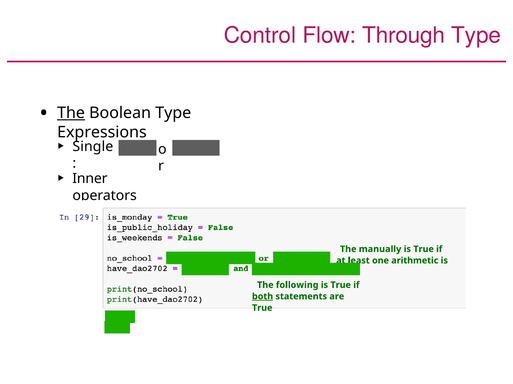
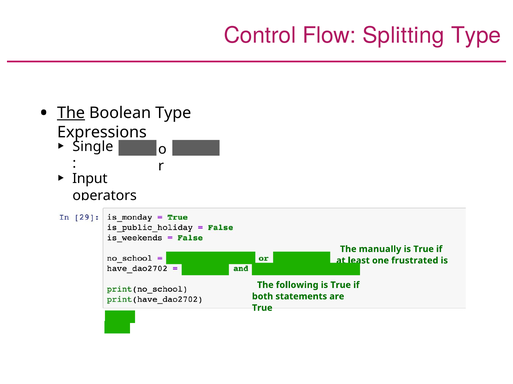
Through: Through -> Splitting (403, 36)
Inner: Inner -> Input (90, 179)
arithmetic: arithmetic -> frustrated (415, 261)
both underline: present -> none (263, 297)
